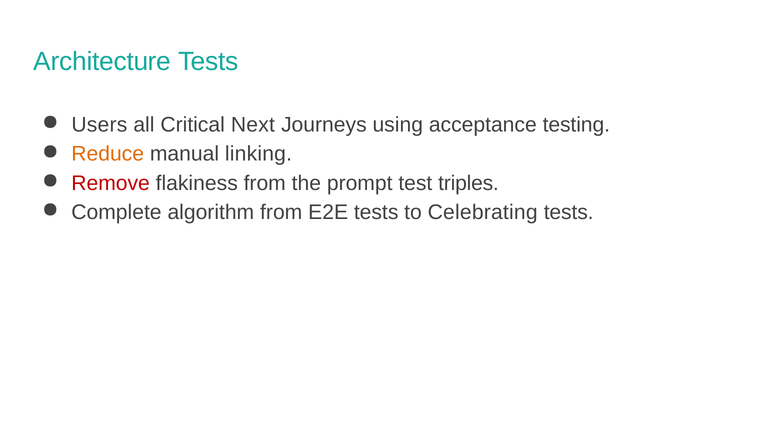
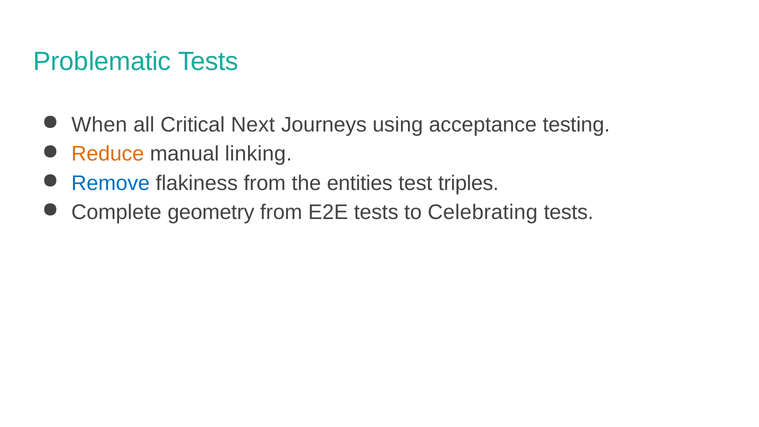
Architecture: Architecture -> Problematic (102, 62)
Users: Users -> When (99, 125)
Remove colour: red -> blue (111, 183)
prompt: prompt -> entities (360, 183)
algorithm: algorithm -> geometry (211, 212)
